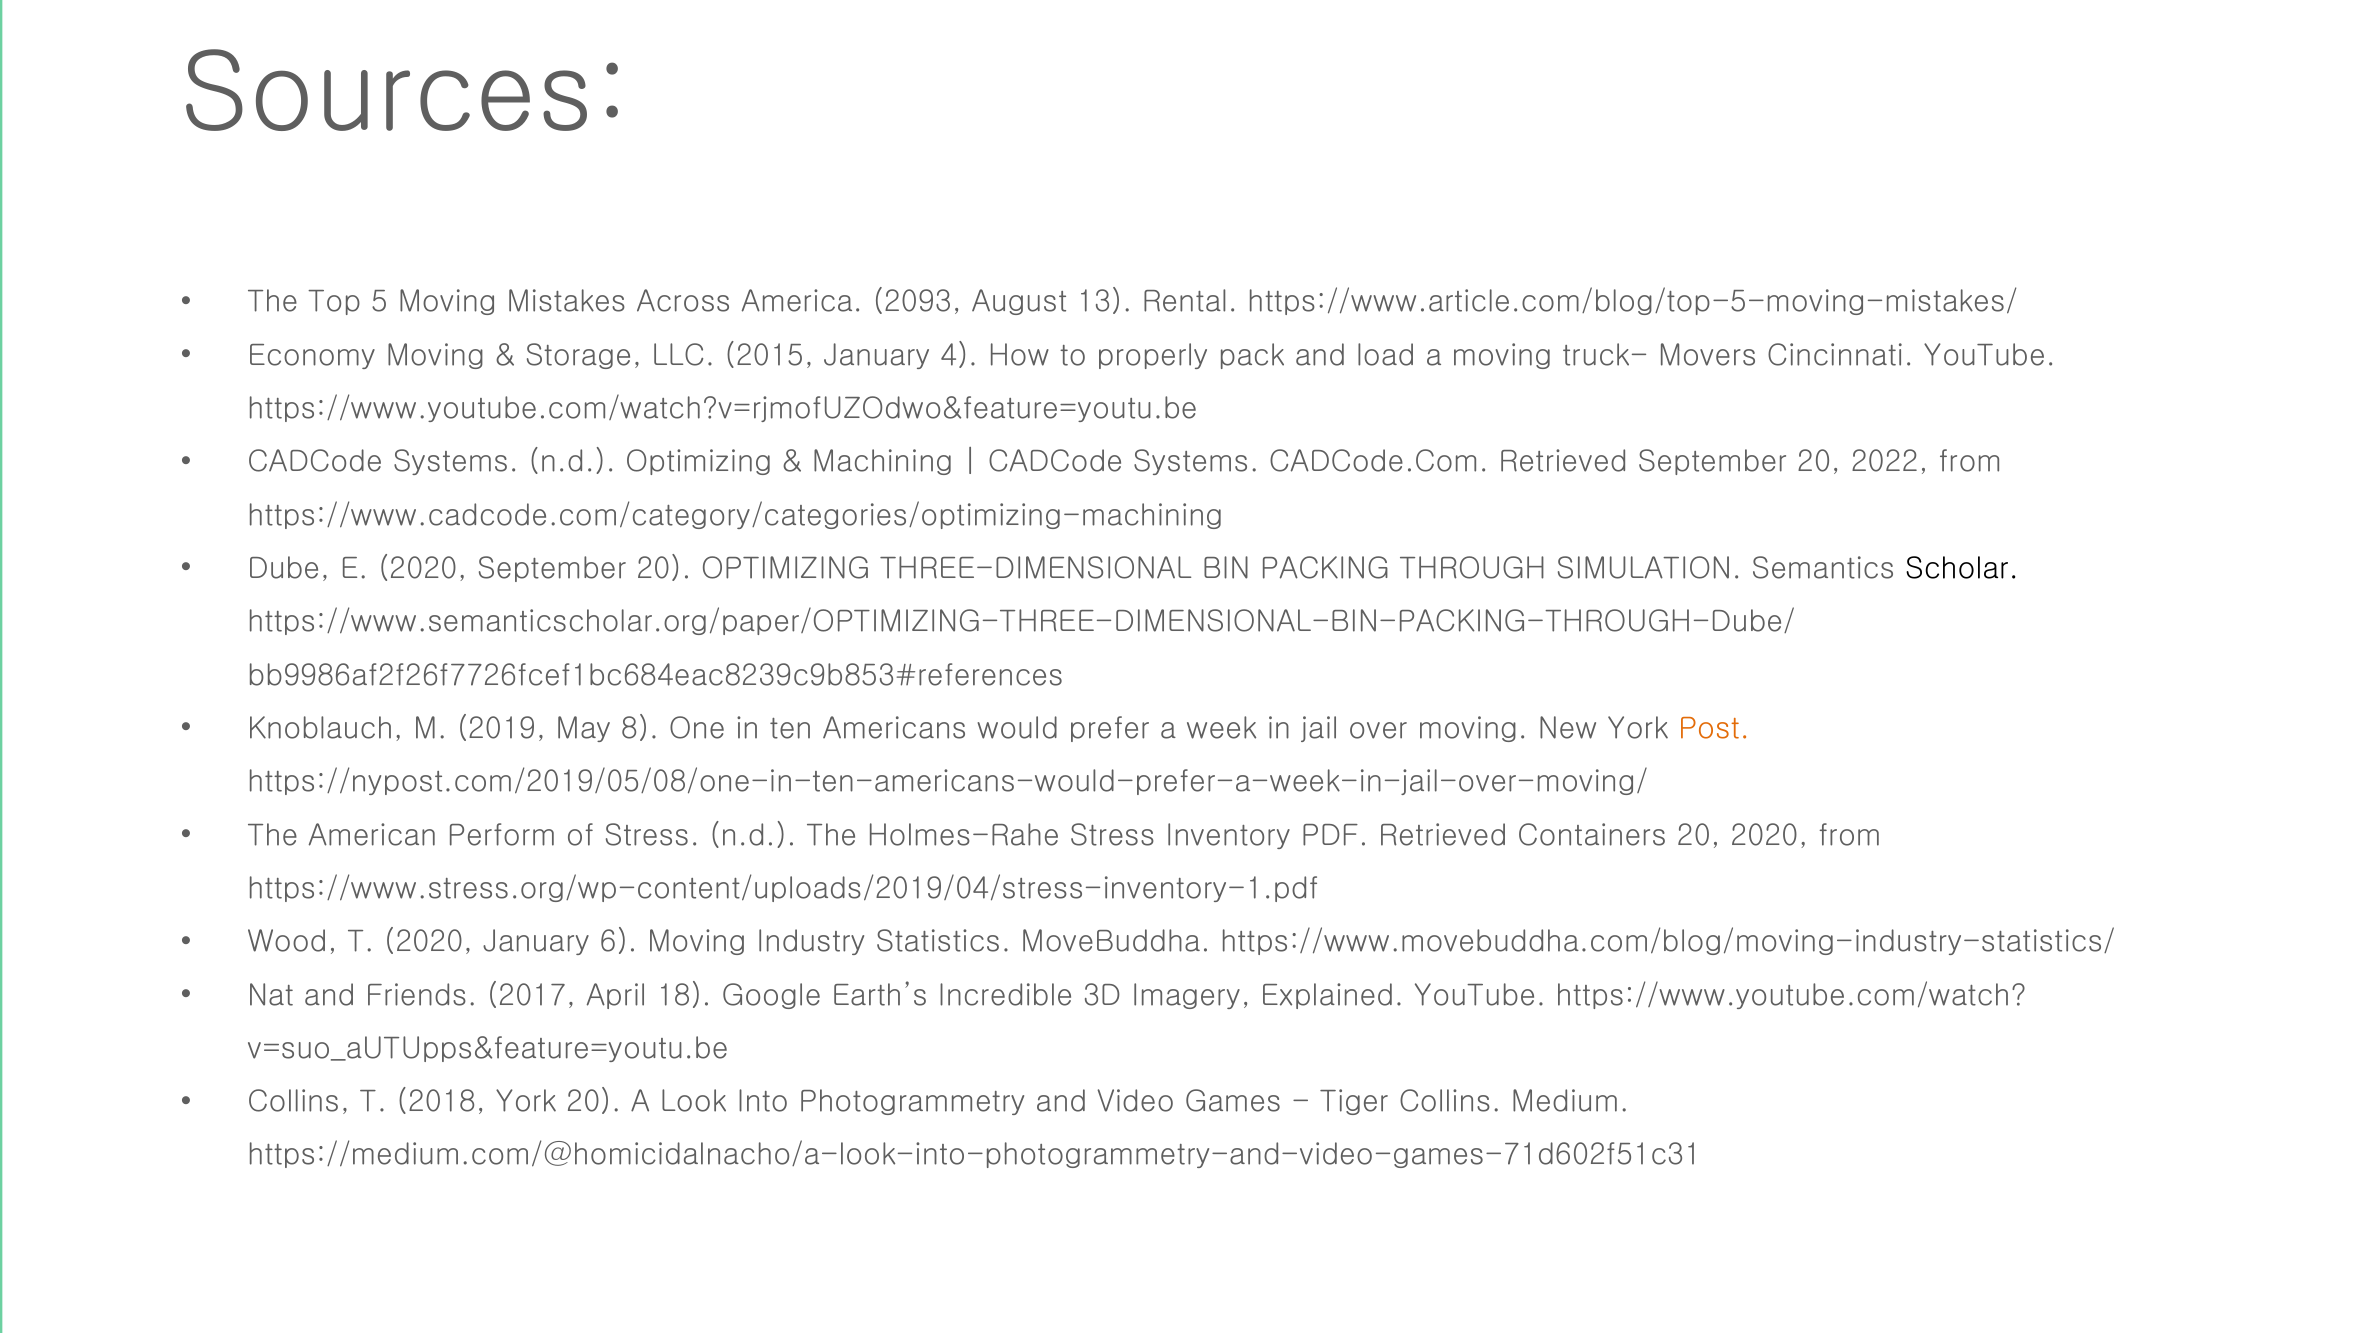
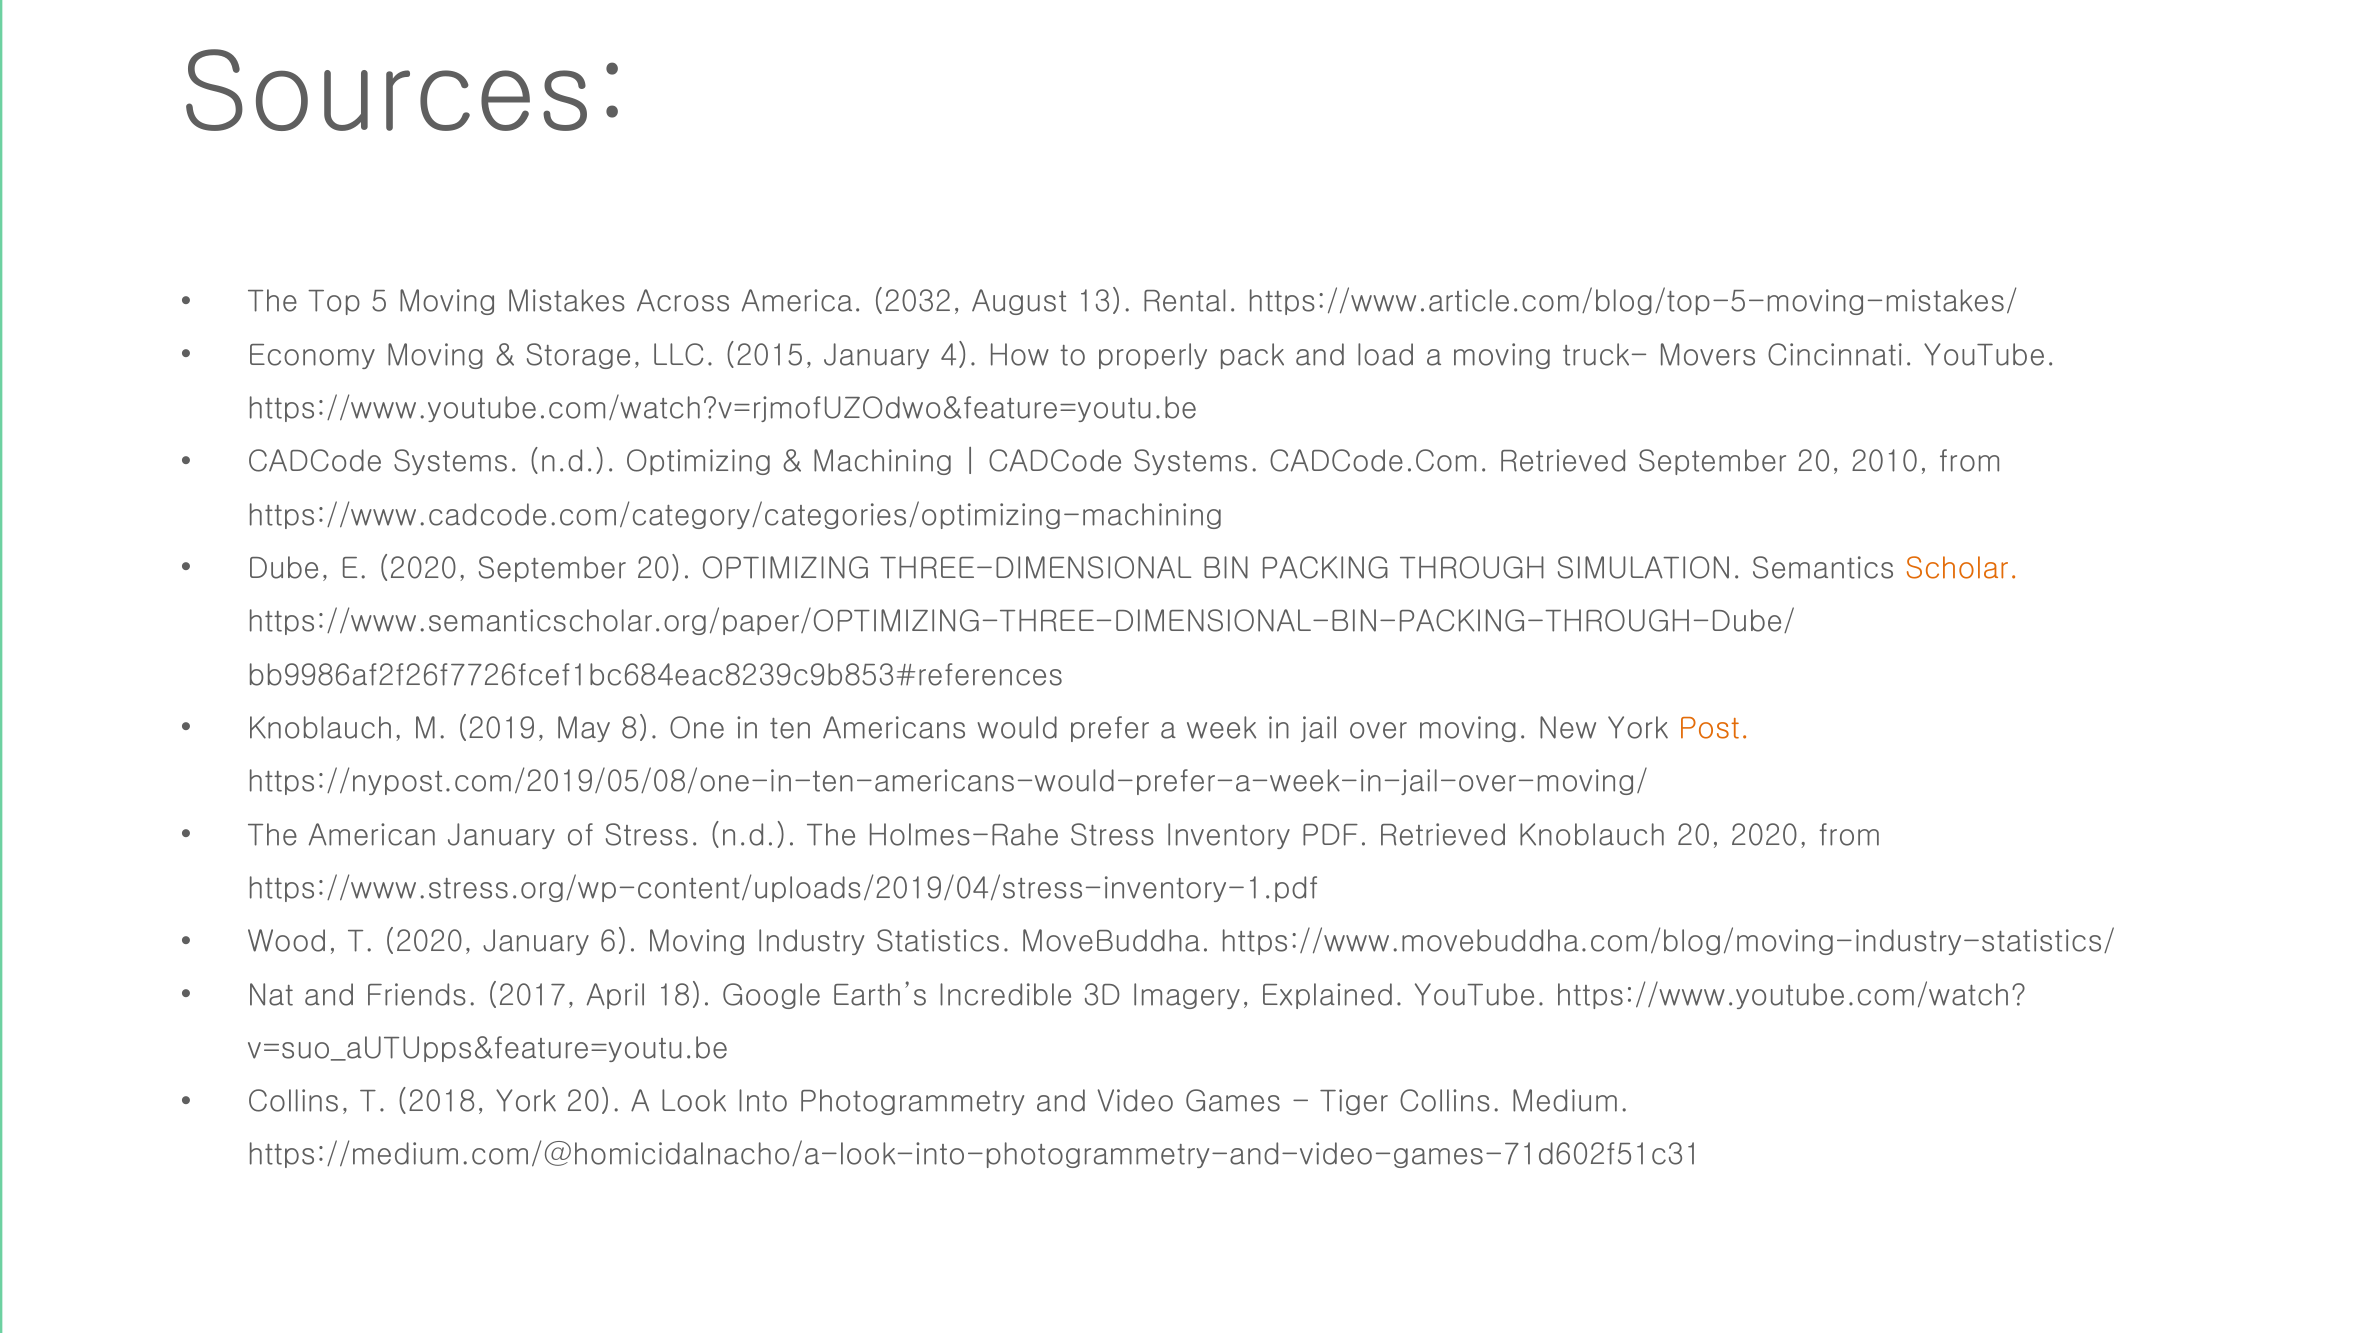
2093: 2093 -> 2032 (917, 302)
2022: 2022 -> 2010 (1890, 462)
Scholar colour: black -> orange (1962, 569)
American Perform: Perform -> January (502, 836)
Retrieved Containers: Containers -> Knoblauch (1592, 836)
